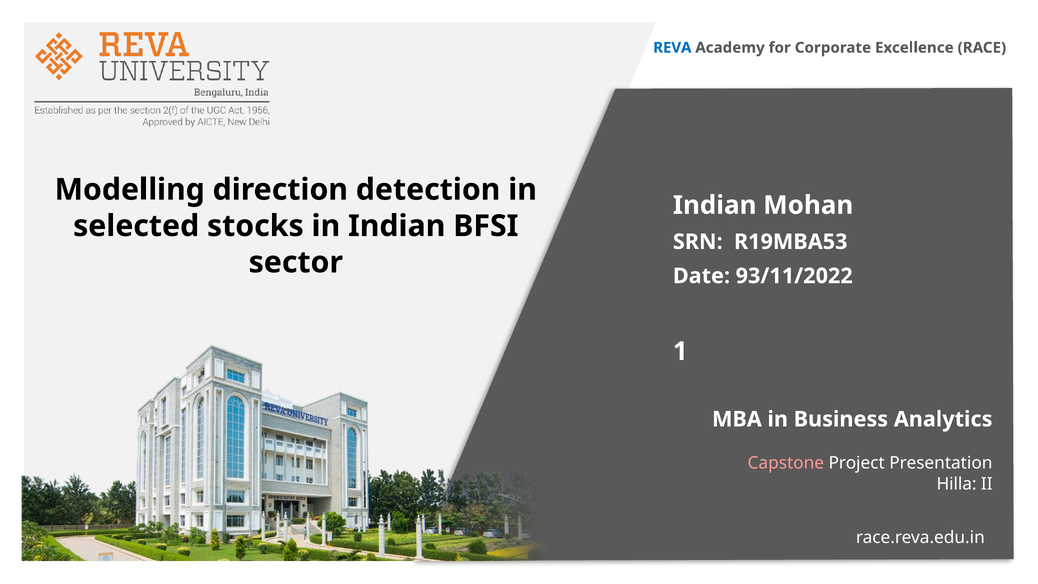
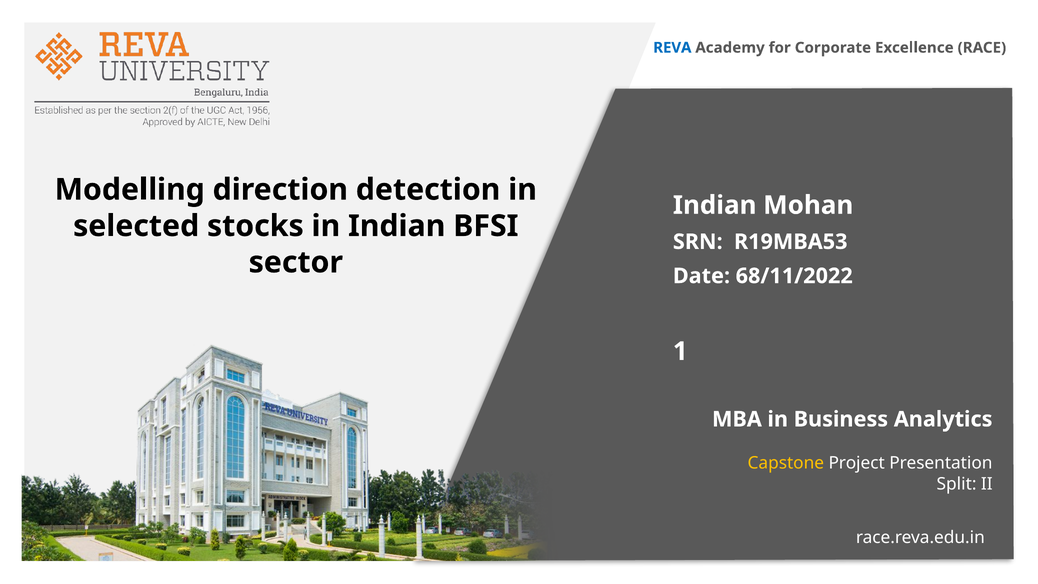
93/11/2022: 93/11/2022 -> 68/11/2022 (794, 276)
Capstone colour: pink -> yellow (786, 463)
Hilla: Hilla -> Split (957, 484)
